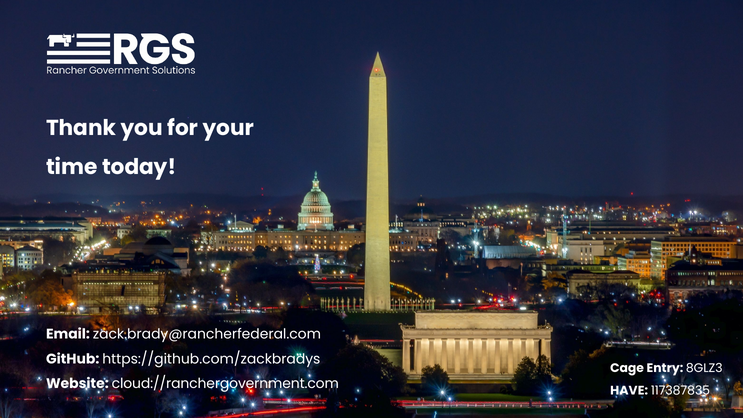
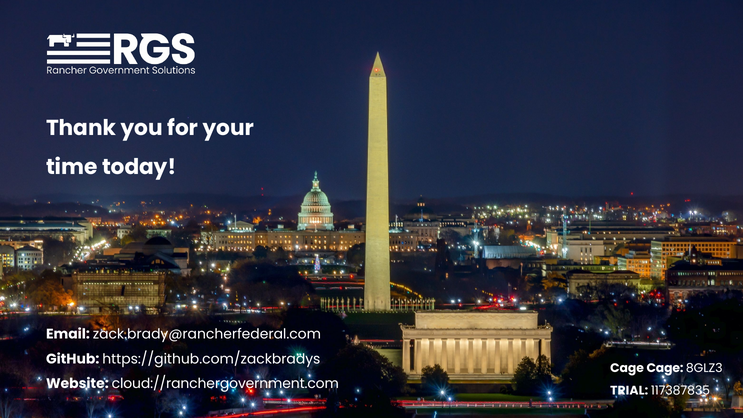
Cage Entry: Entry -> Cage (665, 368)
HAVE: HAVE -> TRIAL (629, 391)
